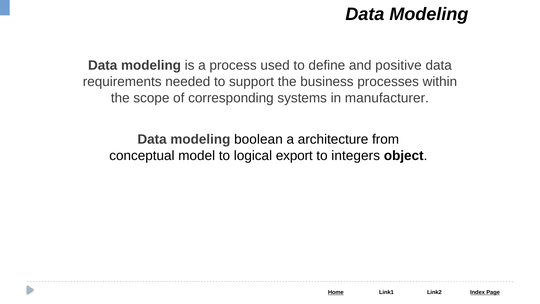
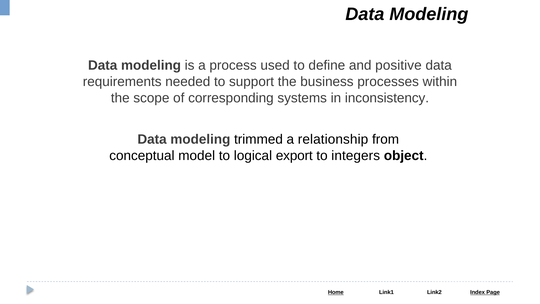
manufacturer: manufacturer -> inconsistency (387, 98)
boolean: boolean -> trimmed (258, 139)
architecture: architecture -> relationship (333, 139)
